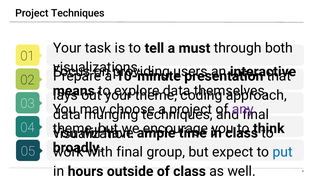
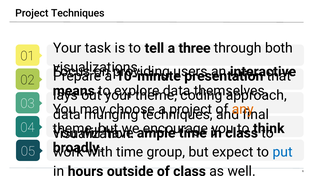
must: must -> three (195, 48)
any colour: purple -> orange (243, 109)
final: final -> time (130, 152)
